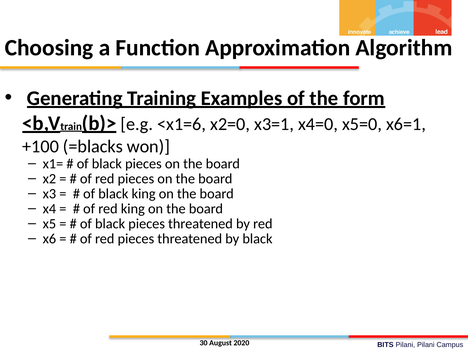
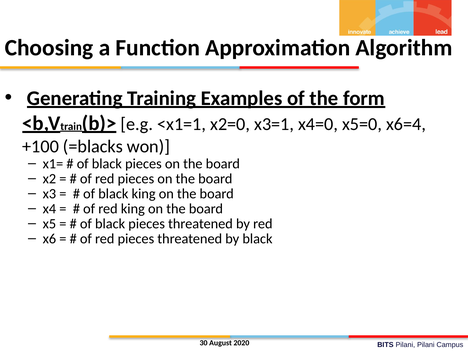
<x1=6: <x1=6 -> <x1=1 (182, 124)
x6=1: x6=1 -> x6=4 (406, 124)
